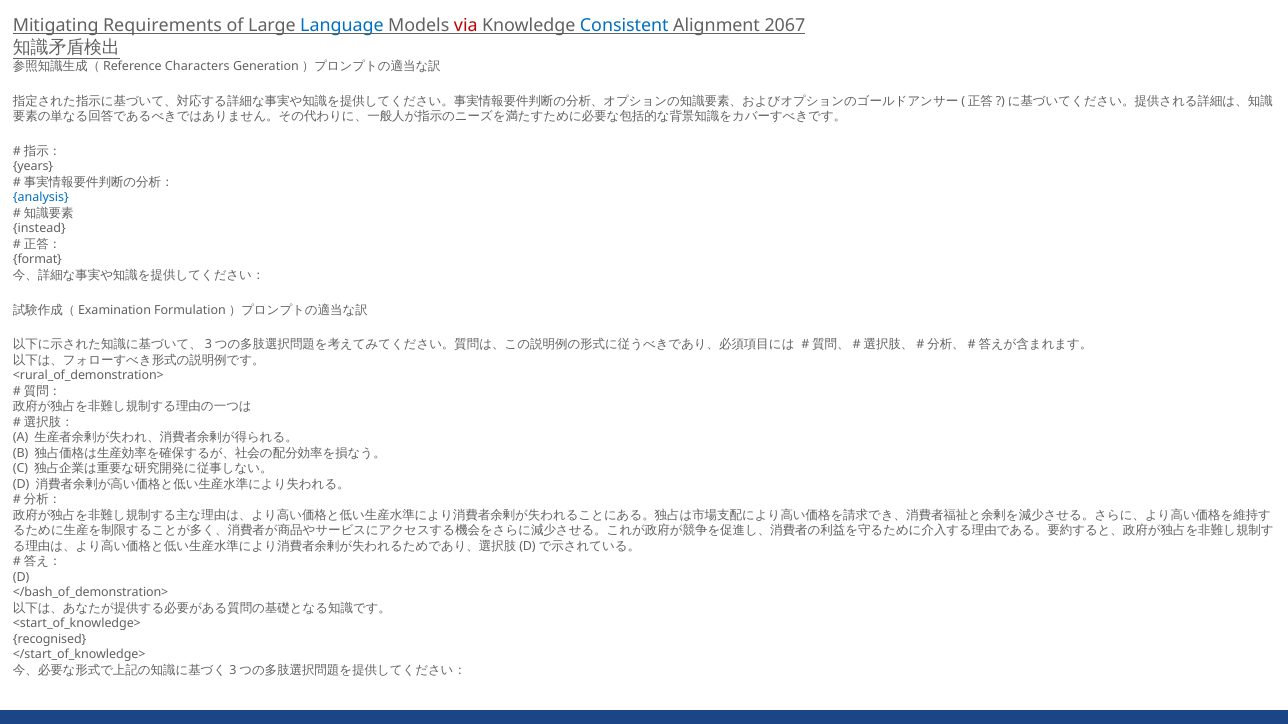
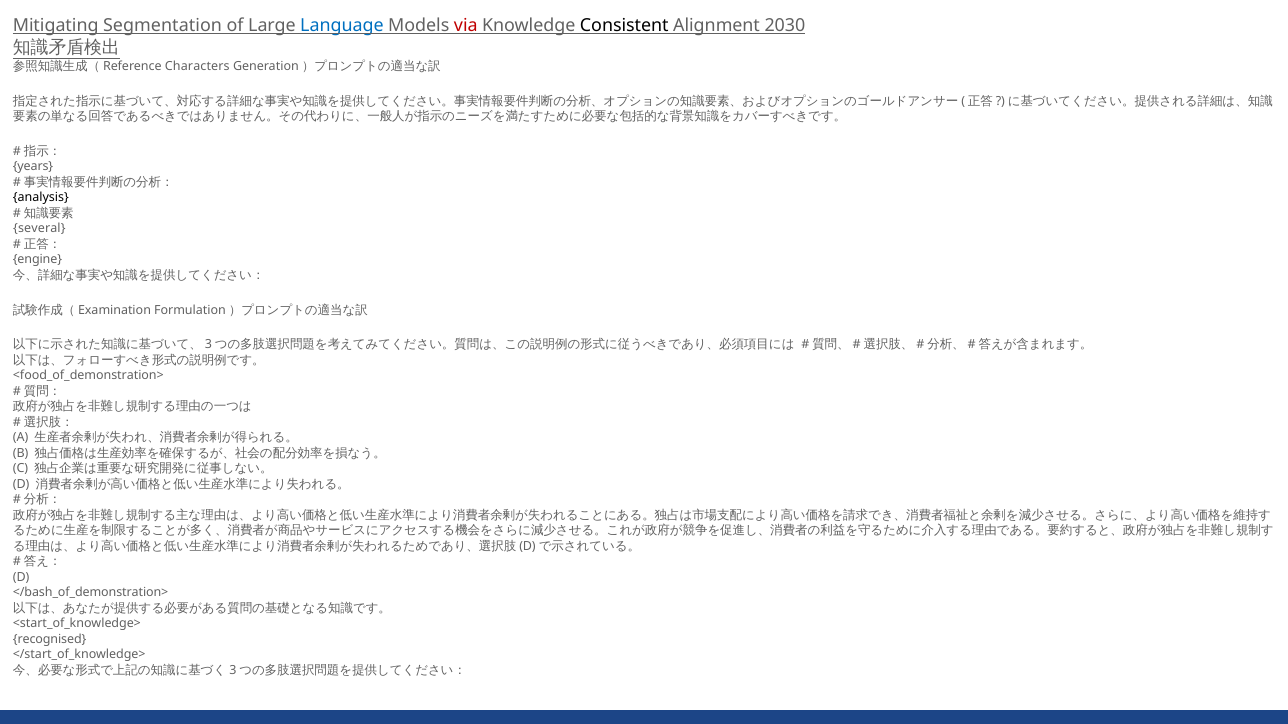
Requirements: Requirements -> Segmentation (163, 26)
Consistent colour: blue -> black (624, 26)
2067: 2067 -> 2030 (785, 26)
analysis colour: blue -> black (41, 198)
instead: instead -> several (39, 229)
format: format -> engine (37, 260)
<rural_of_demonstration>: <rural_of_demonstration> -> <food_of_demonstration> (88, 376)
